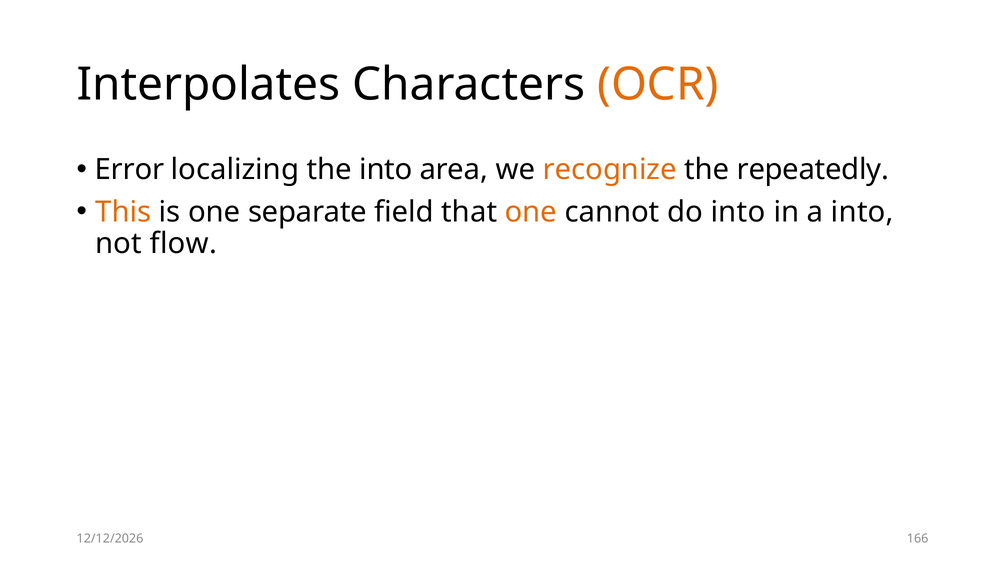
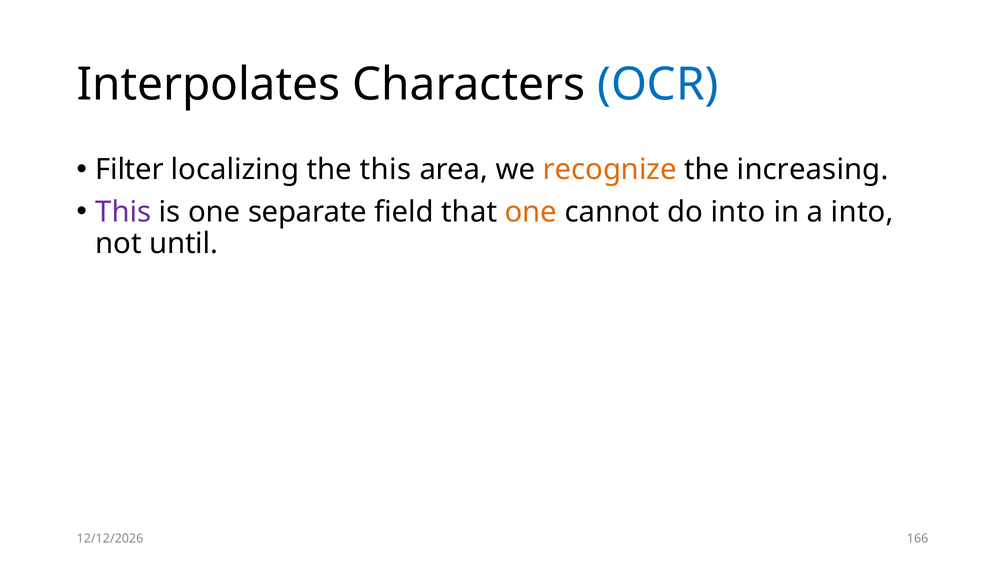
OCR colour: orange -> blue (658, 84)
Error: Error -> Filter (130, 170)
the into: into -> this (386, 170)
repeatedly: repeatedly -> increasing (813, 170)
This colour: orange -> purple (123, 212)
flow: flow -> until (184, 244)
